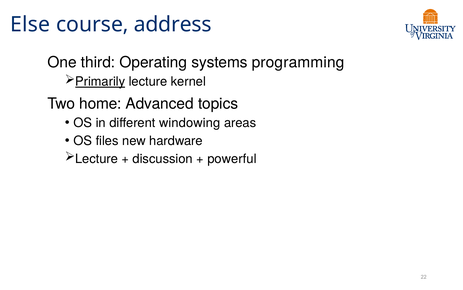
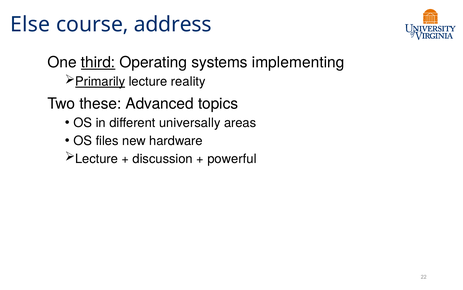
third underline: none -> present (98, 62)
programming: programming -> implementing (298, 62)
kernel: kernel -> reality (188, 81)
home: home -> these (100, 103)
windowing: windowing -> universally (190, 123)
